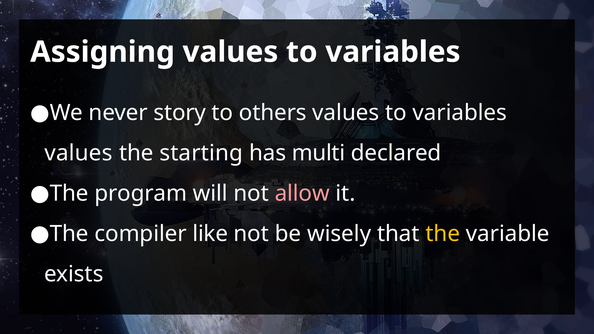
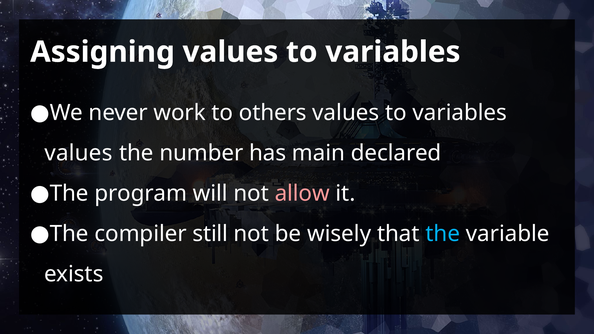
story: story -> work (180, 113)
starting: starting -> number (201, 153)
multi: multi -> main (318, 153)
like: like -> still (210, 234)
the colour: yellow -> light blue (443, 234)
